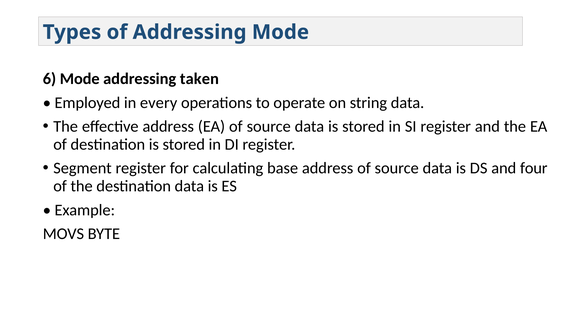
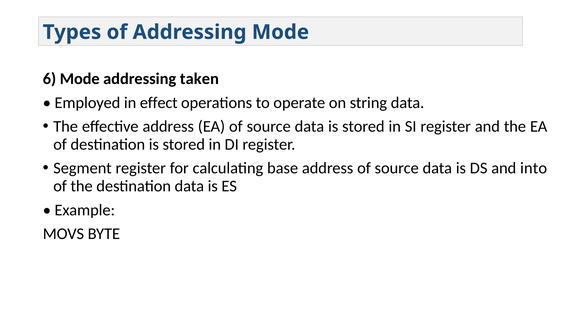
every: every -> effect (159, 103)
four: four -> into (534, 169)
